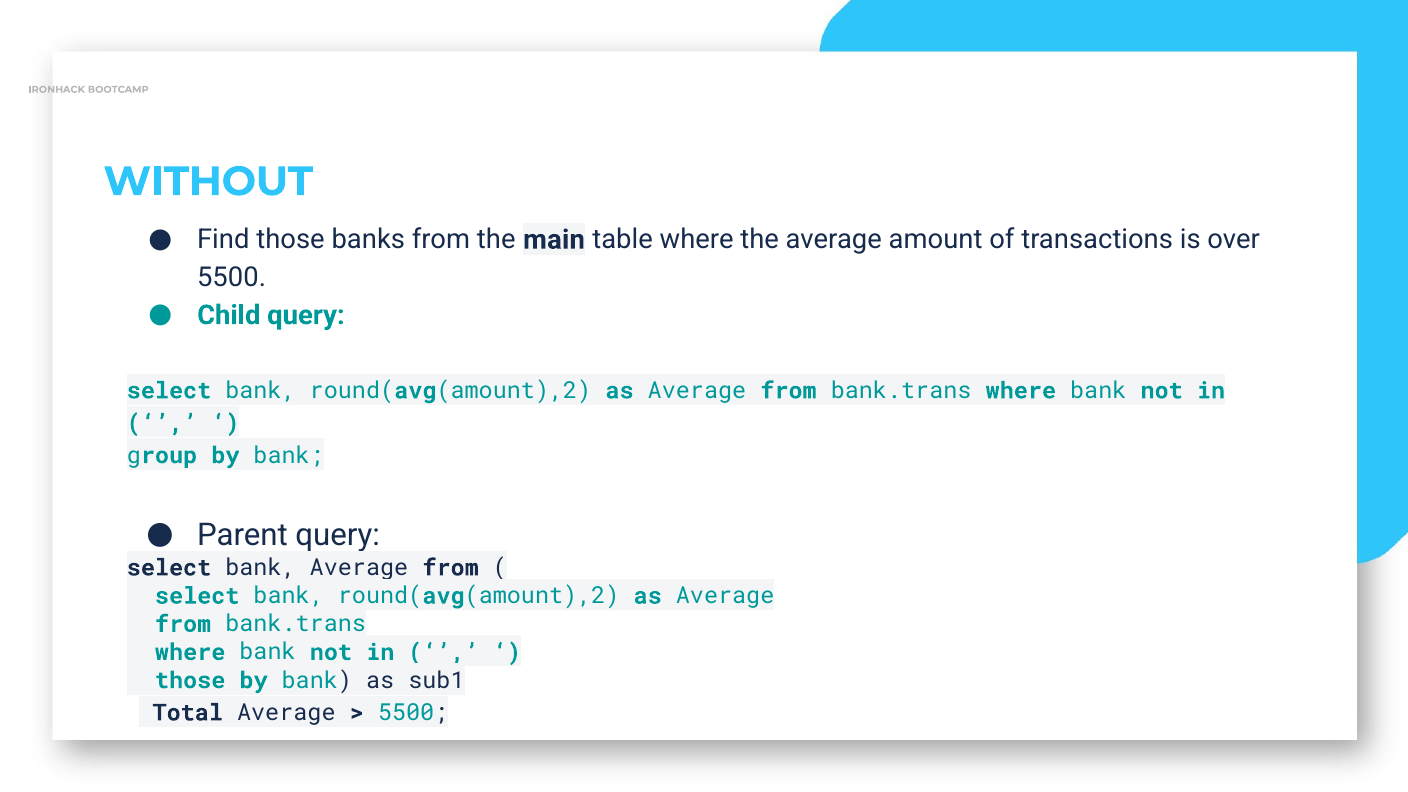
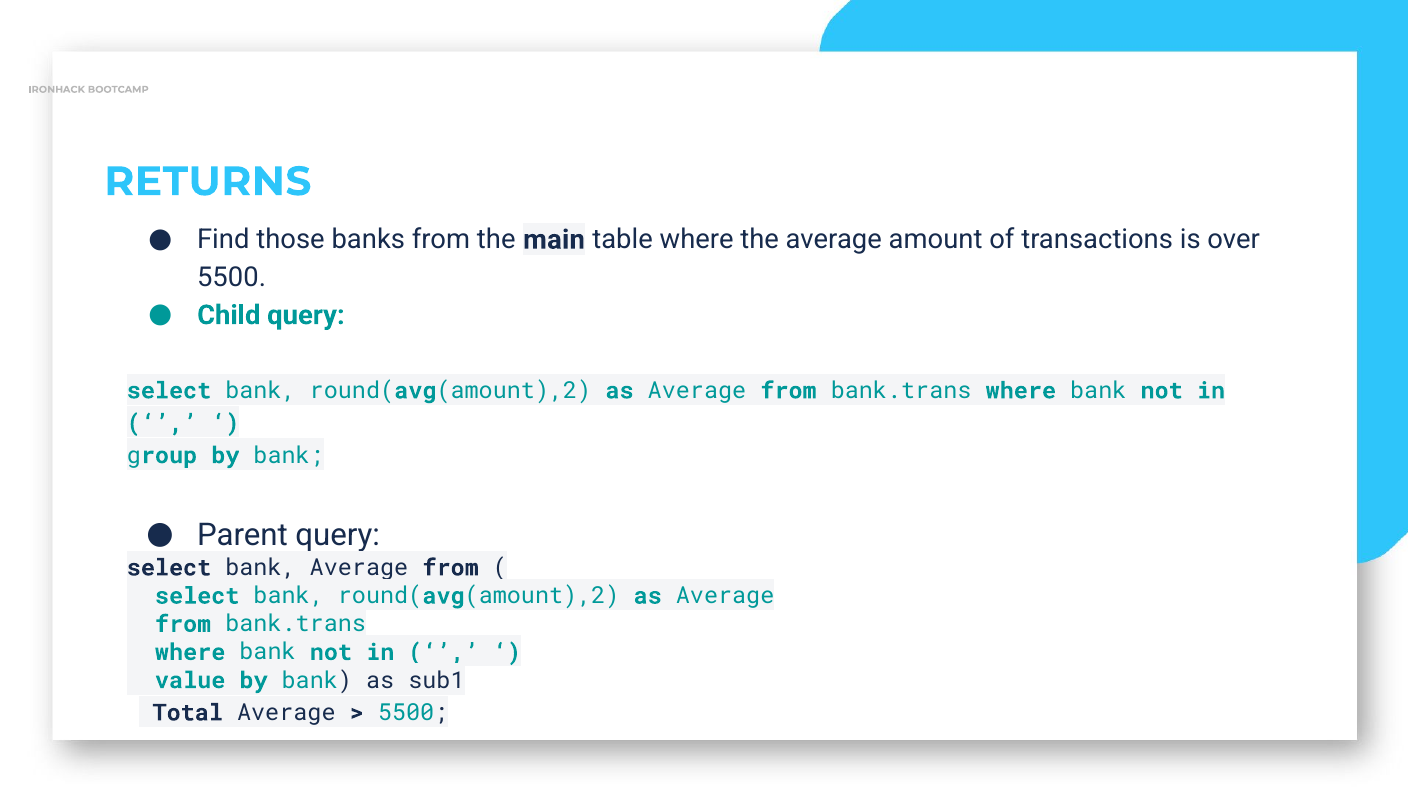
WITHOUT: WITHOUT -> RETURNS (208, 182)
those: those -> value (190, 680)
